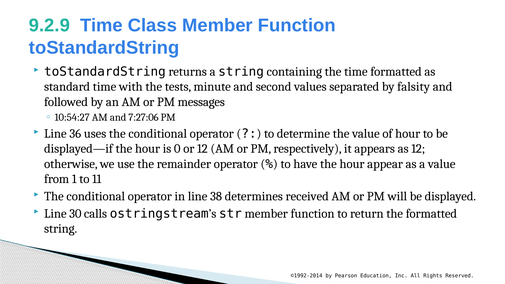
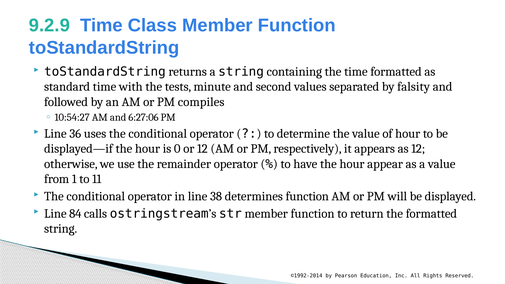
messages: messages -> compiles (201, 102)
7:27:06: 7:27:06 -> 6:27:06 (144, 117)
determines received: received -> function (307, 196)
30: 30 -> 84 (75, 214)
